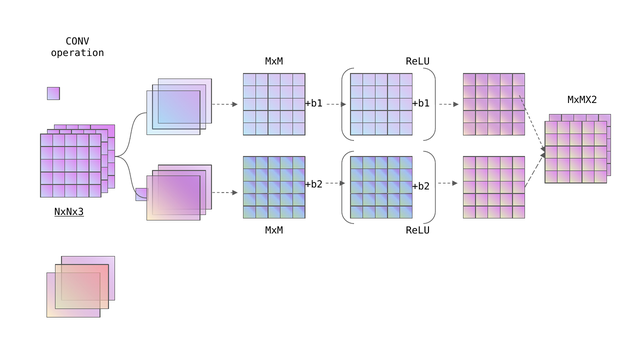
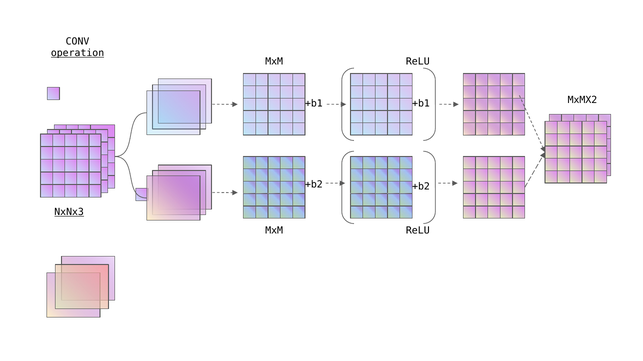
operation underline: none -> present (78, 53)
